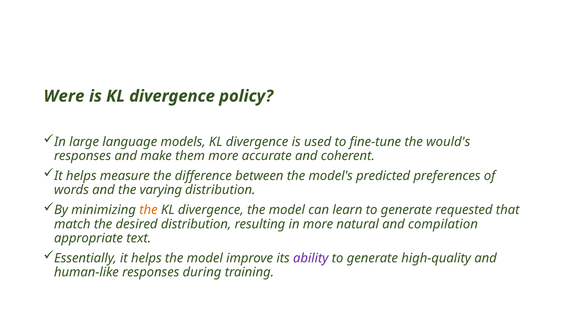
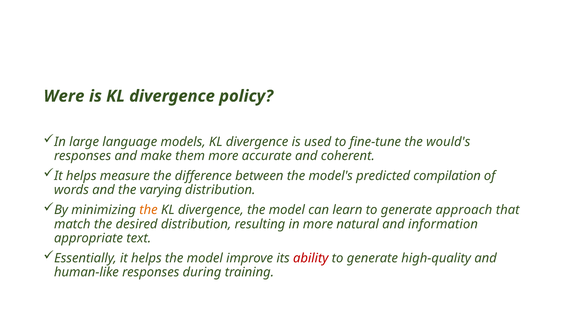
preferences: preferences -> compilation (447, 176)
requested: requested -> approach (464, 210)
compilation: compilation -> information (443, 224)
ability colour: purple -> red (311, 258)
